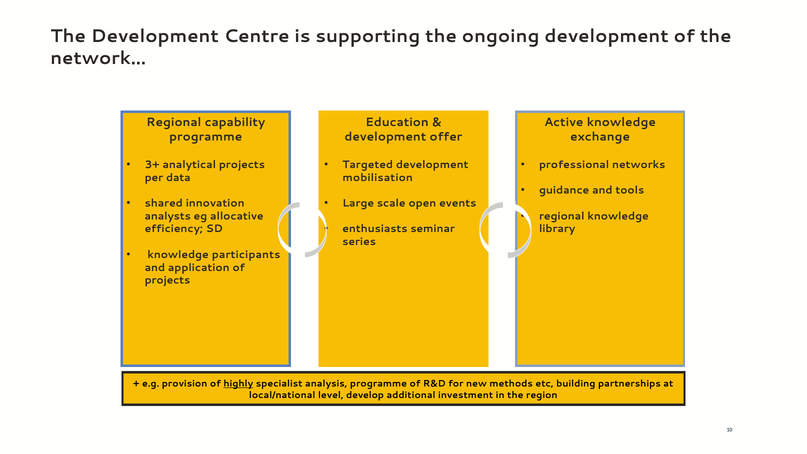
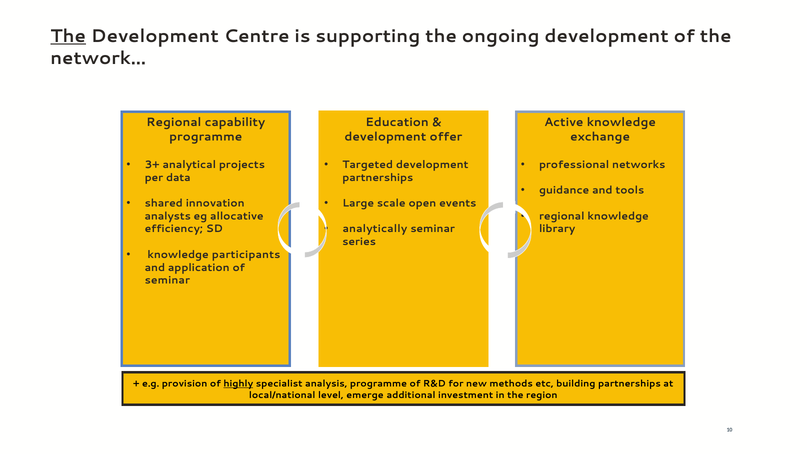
The underline: none -> present (68, 36)
mobilisation: mobilisation -> partnerships (378, 177)
enthusiasts: enthusiasts -> analytically (375, 229)
projects: projects -> seminar (167, 280)
develop: develop -> emerge (365, 395)
